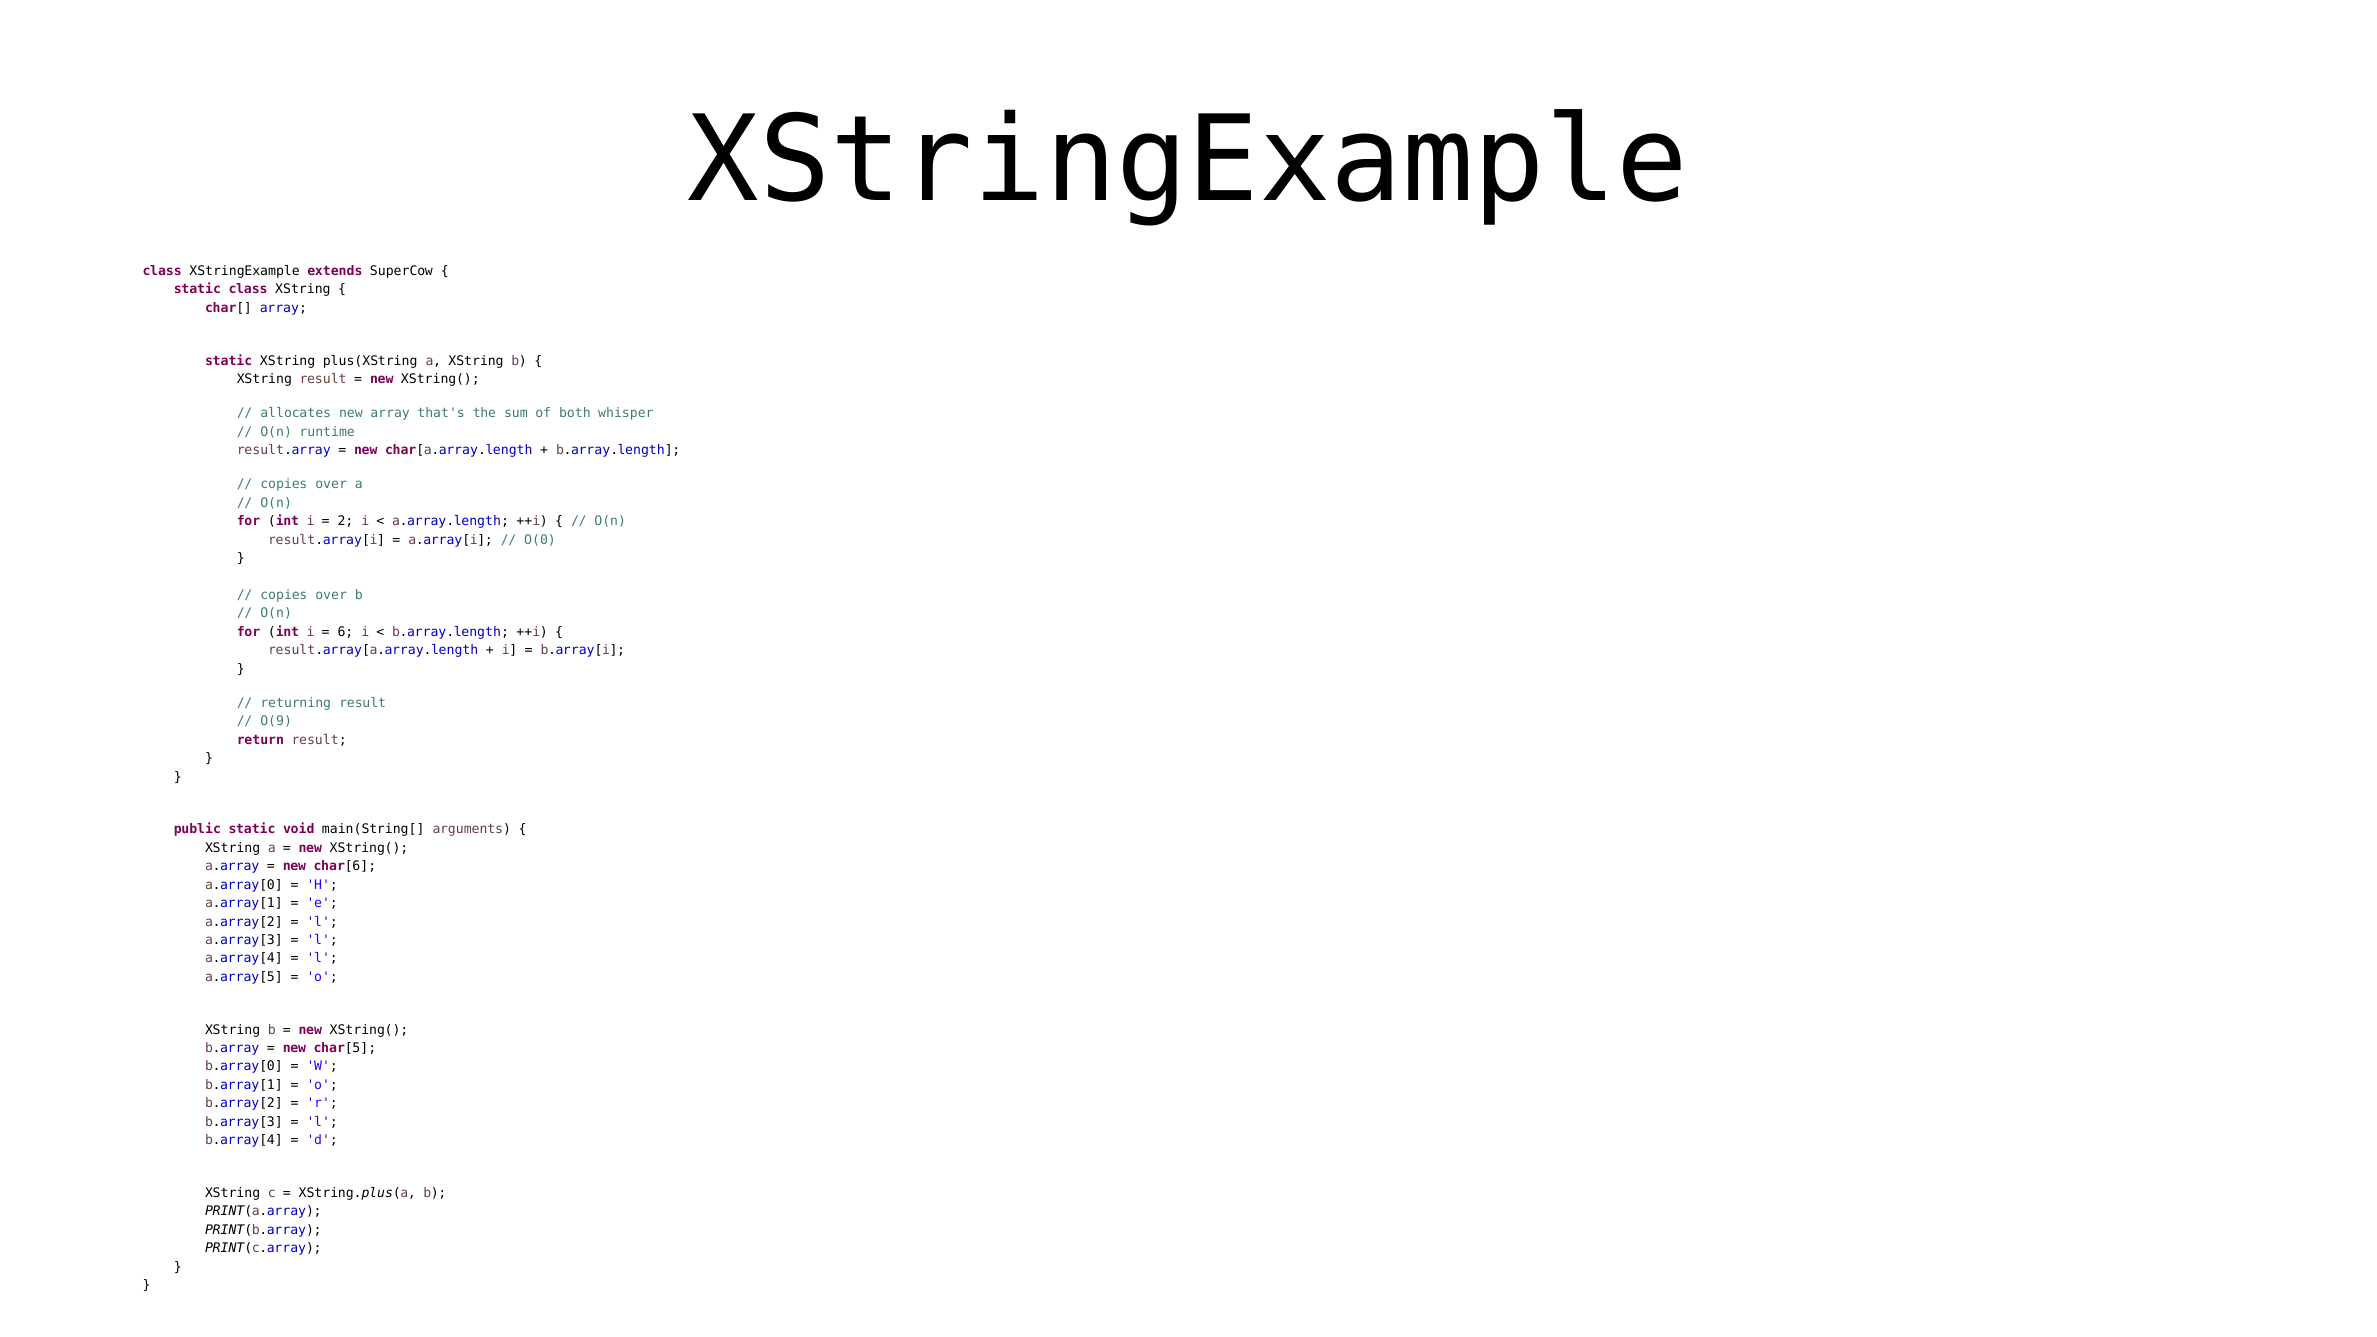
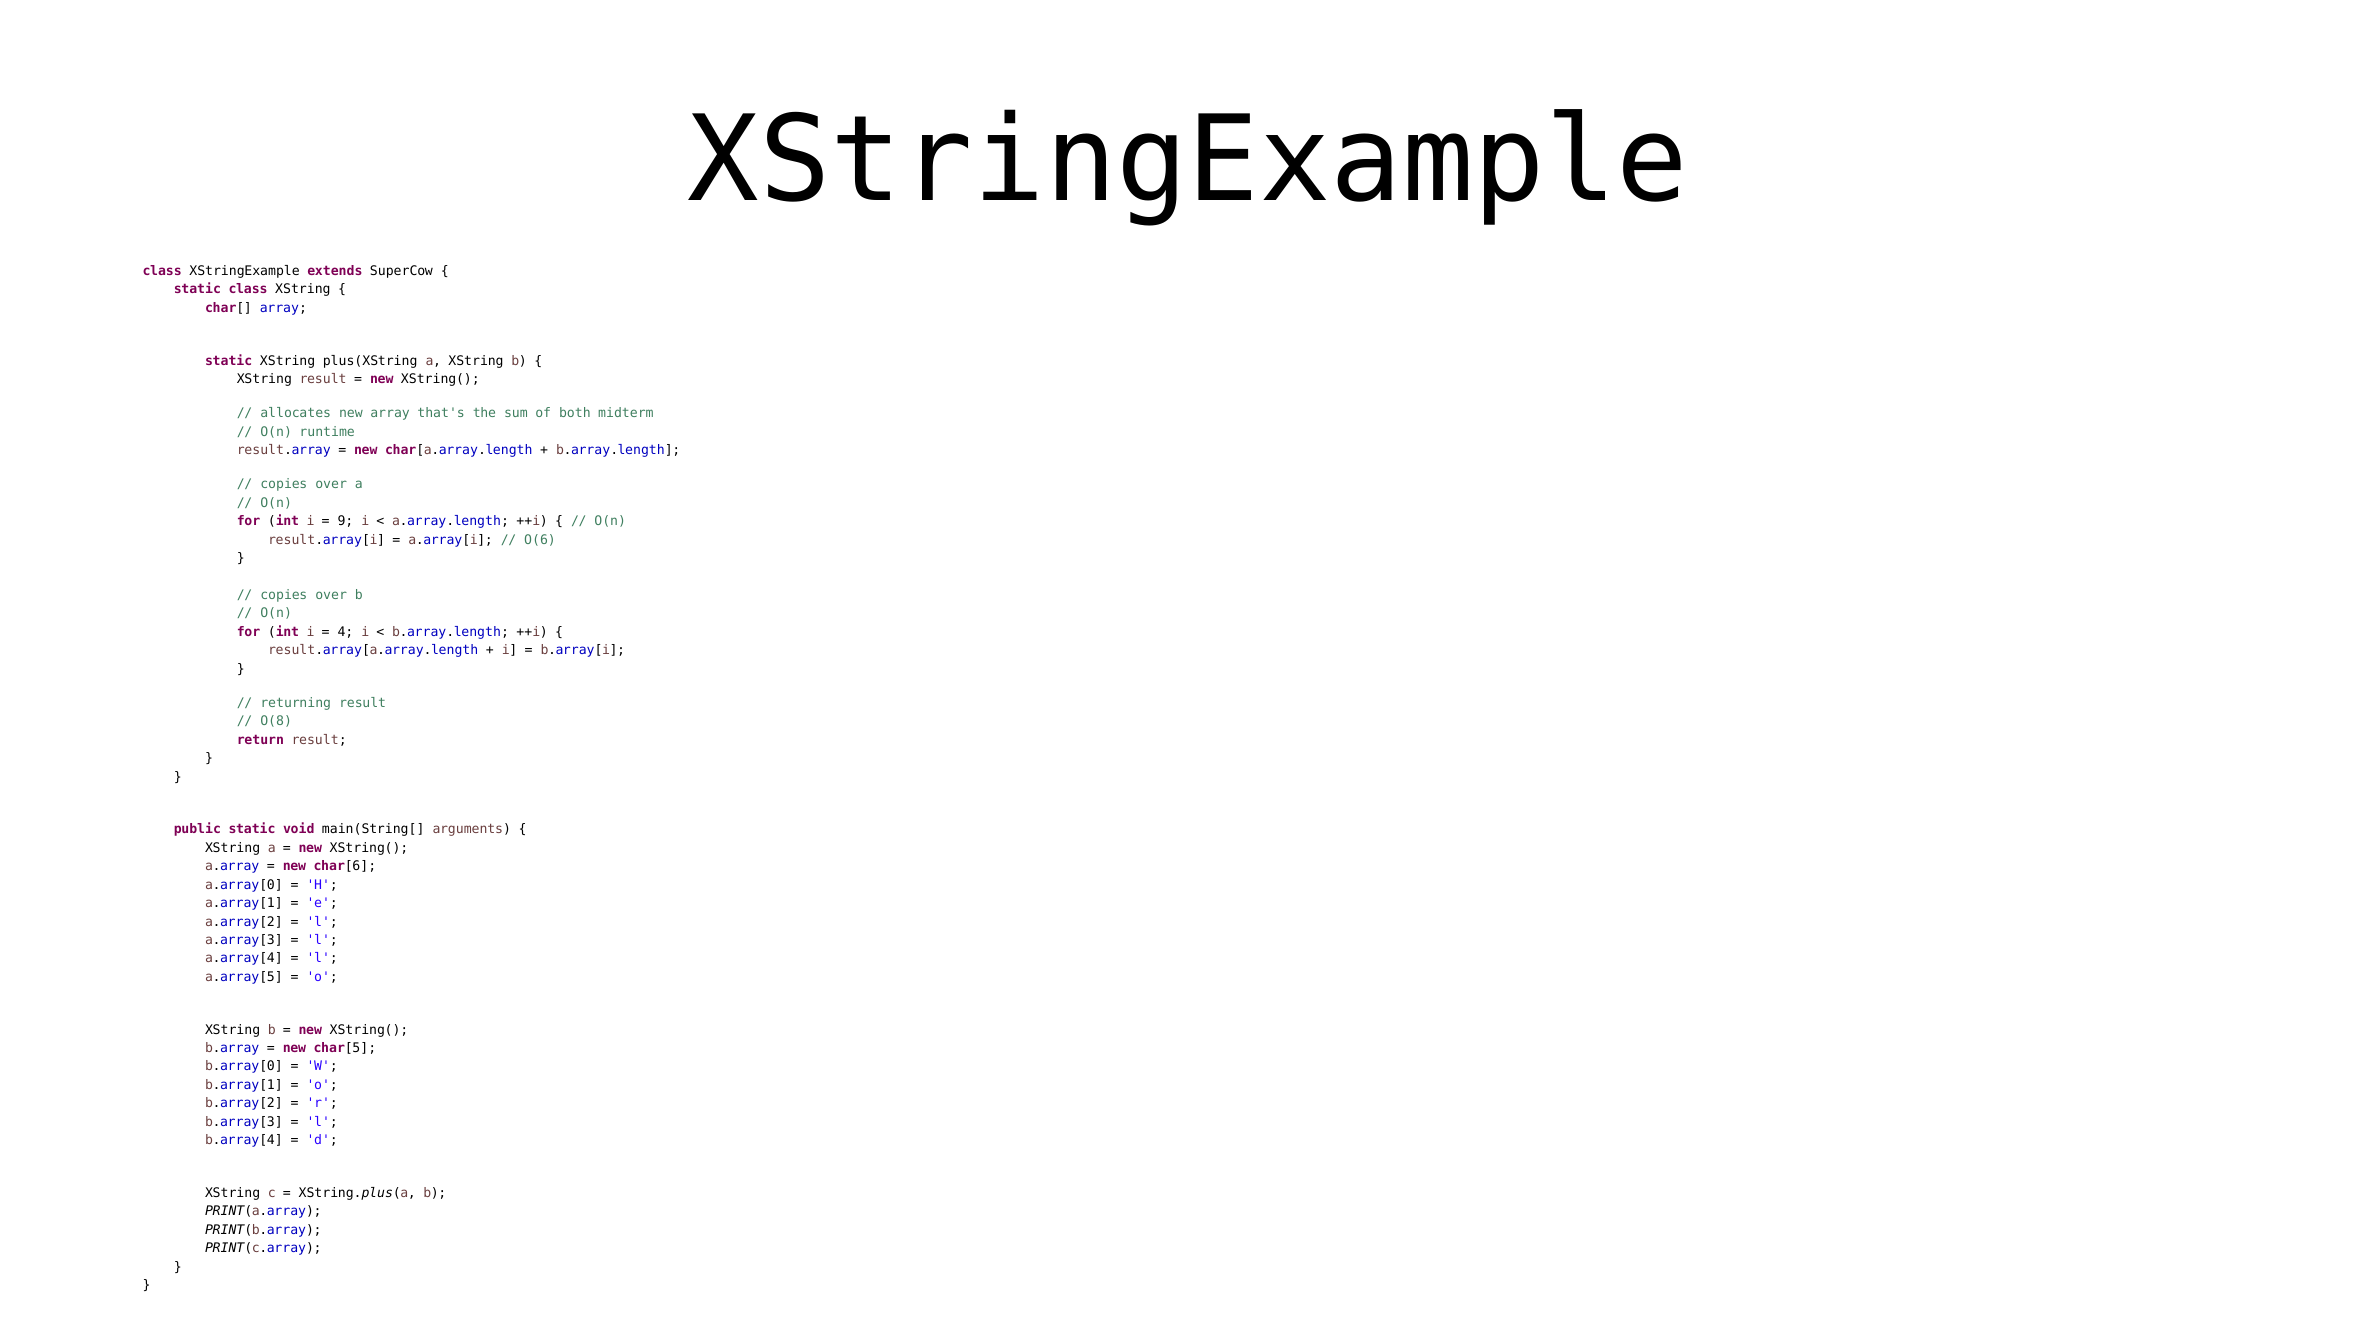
whisper: whisper -> midterm (626, 413)
2: 2 -> 9 (345, 521)
O(0: O(0 -> O(6 (540, 540)
6: 6 -> 4 (345, 632)
O(9: O(9 -> O(8 (276, 722)
